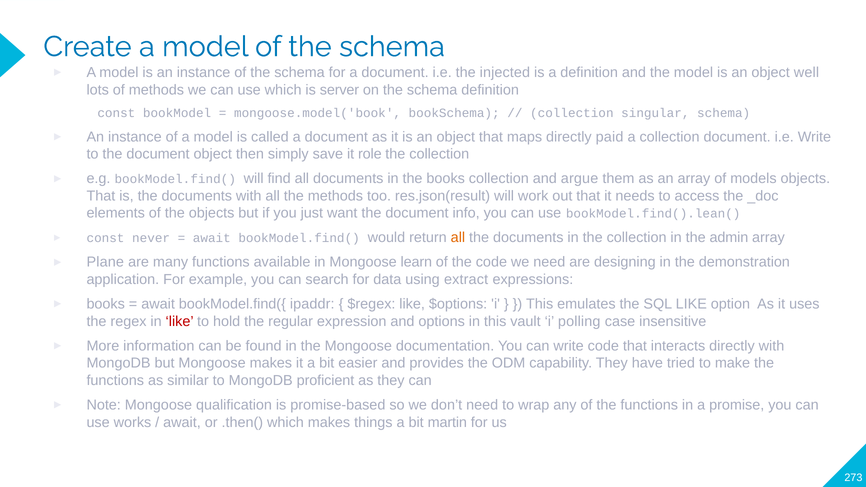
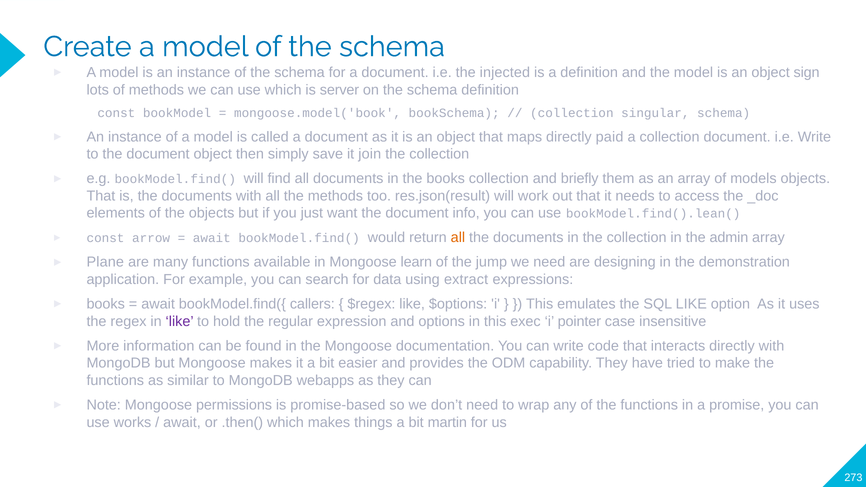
well: well -> sign (807, 73)
role: role -> join (370, 154)
argue: argue -> briefly (580, 179)
never: never -> arrow (151, 238)
the code: code -> jump (491, 262)
ipaddr: ipaddr -> callers (312, 304)
like colour: red -> purple (180, 321)
vault: vault -> exec (525, 321)
polling: polling -> pointer (579, 321)
proficient: proficient -> webapps (325, 381)
qualification: qualification -> permissions (234, 405)
